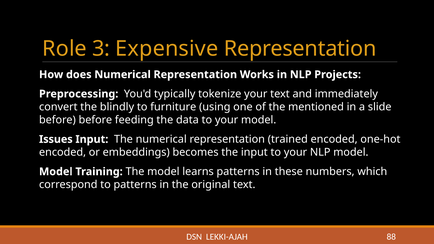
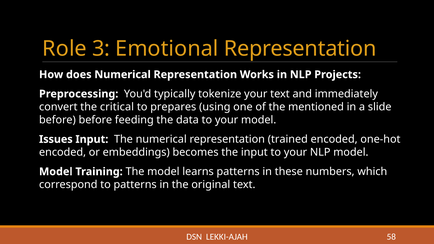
Expensive: Expensive -> Emotional (167, 49)
blindly: blindly -> critical (117, 107)
furniture: furniture -> prepares (173, 107)
88: 88 -> 58 (391, 237)
